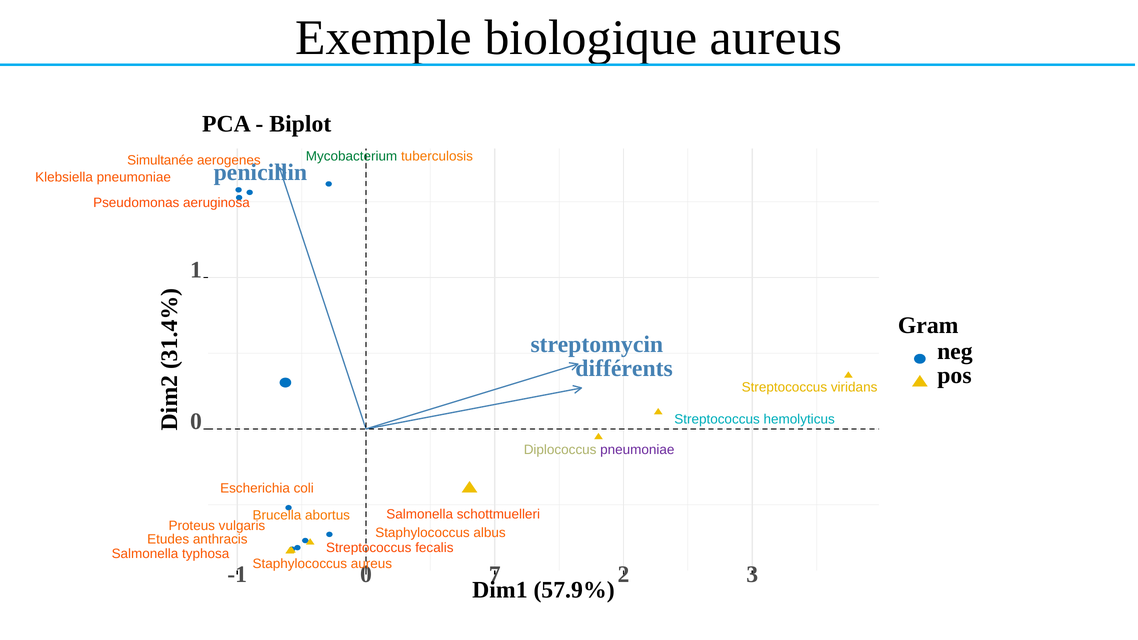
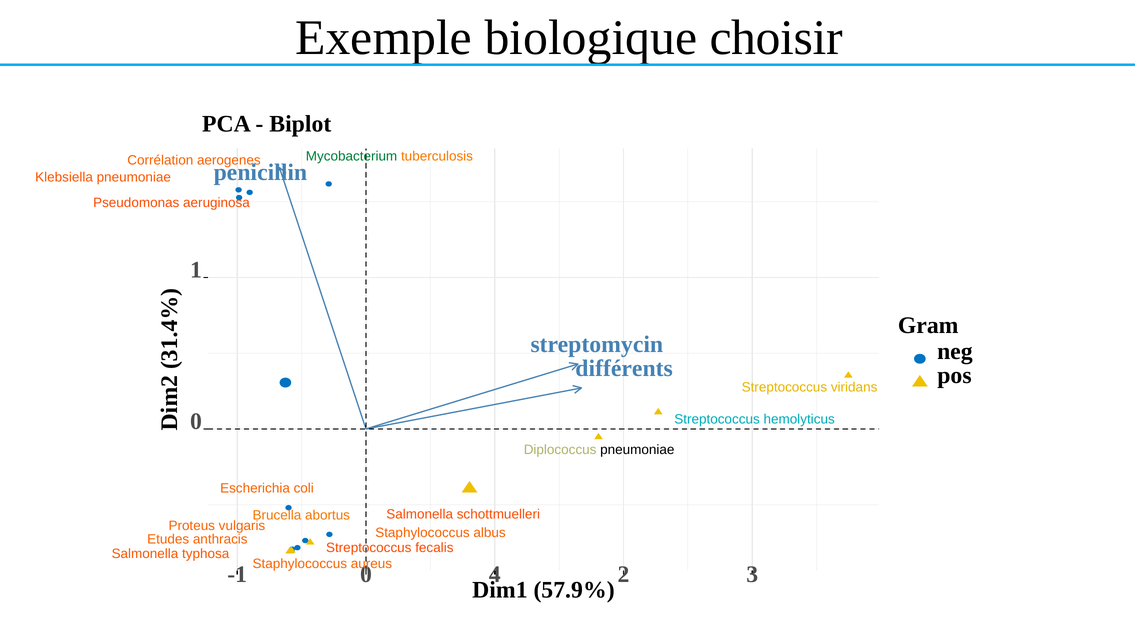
biologique aureus: aureus -> choisir (776, 38)
Simultanée: Simultanée -> Corrélation (160, 160)
pneumoniae colour: purple -> black (637, 450)
0 7: 7 -> 4 (495, 574)
